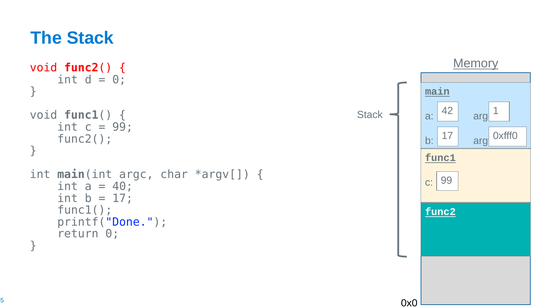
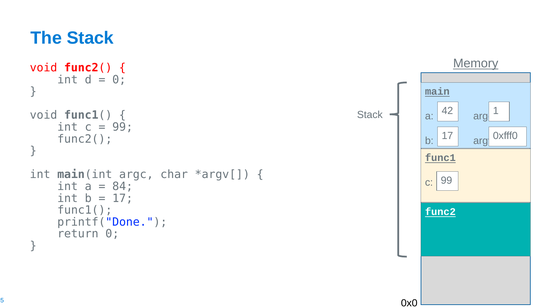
40: 40 -> 84 (123, 186)
